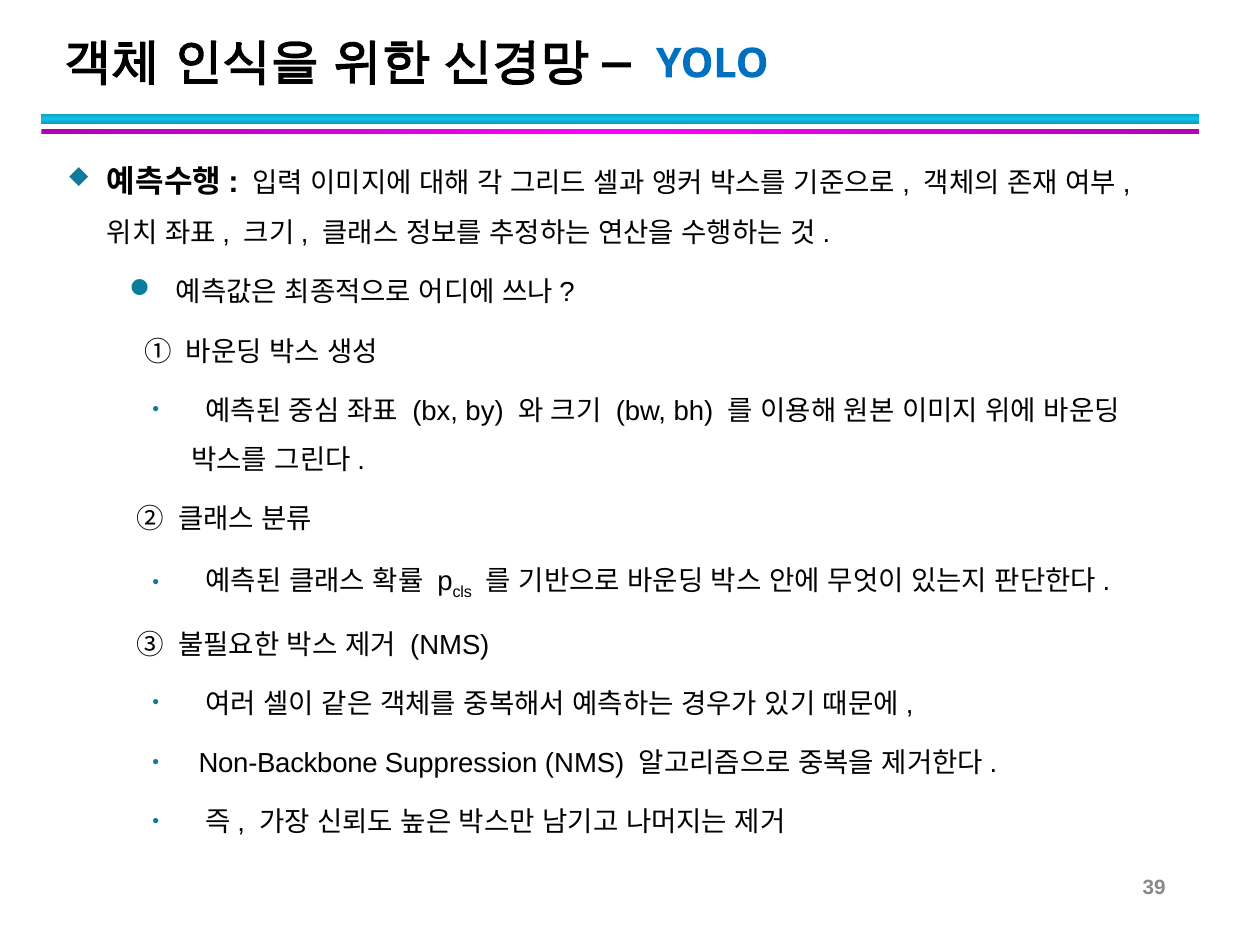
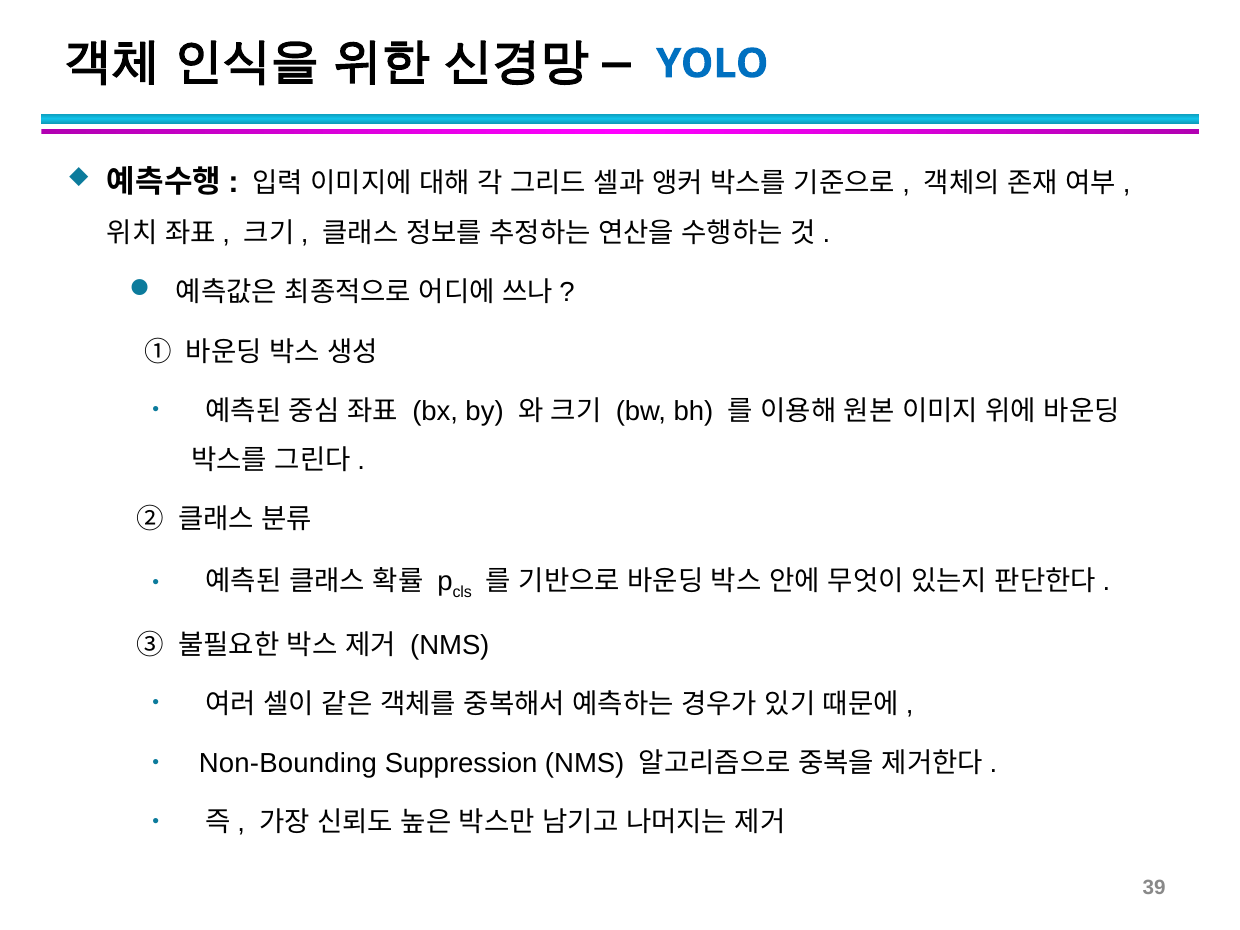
Non-Backbone: Non-Backbone -> Non-Bounding (288, 763)
